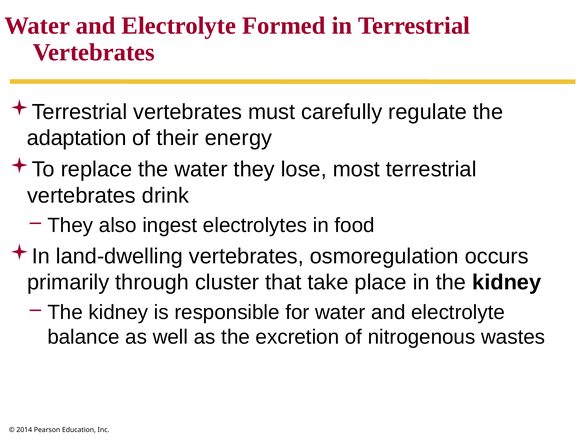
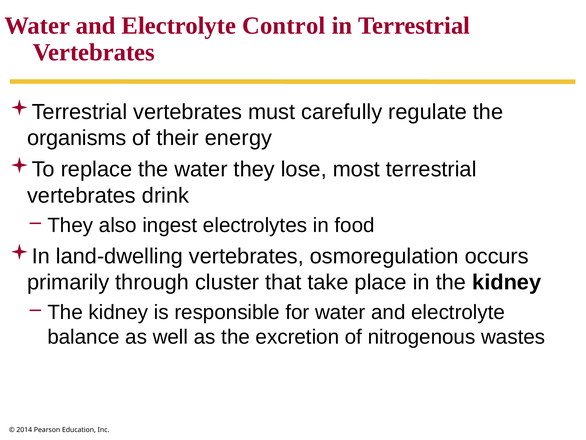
Formed: Formed -> Control (284, 26)
adaptation: adaptation -> organisms (77, 138)
